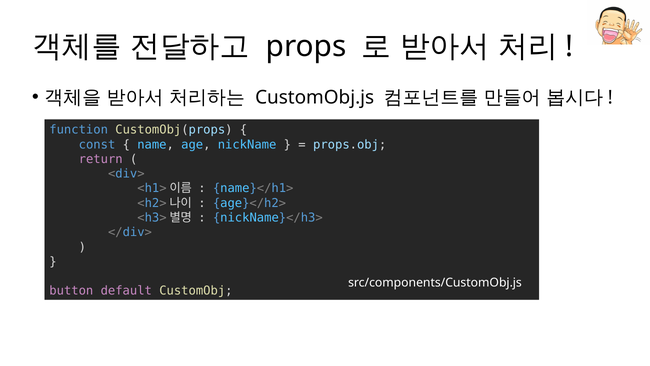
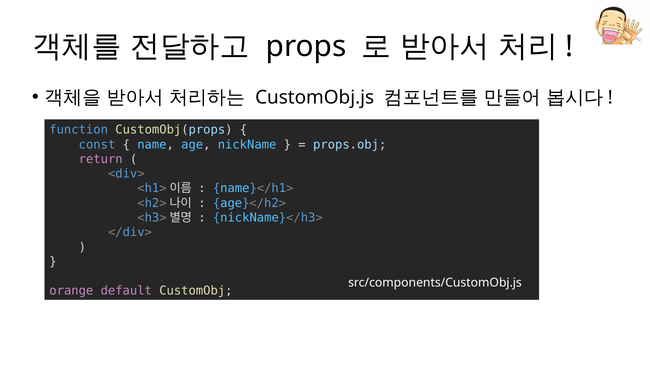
button: button -> orange (71, 291)
